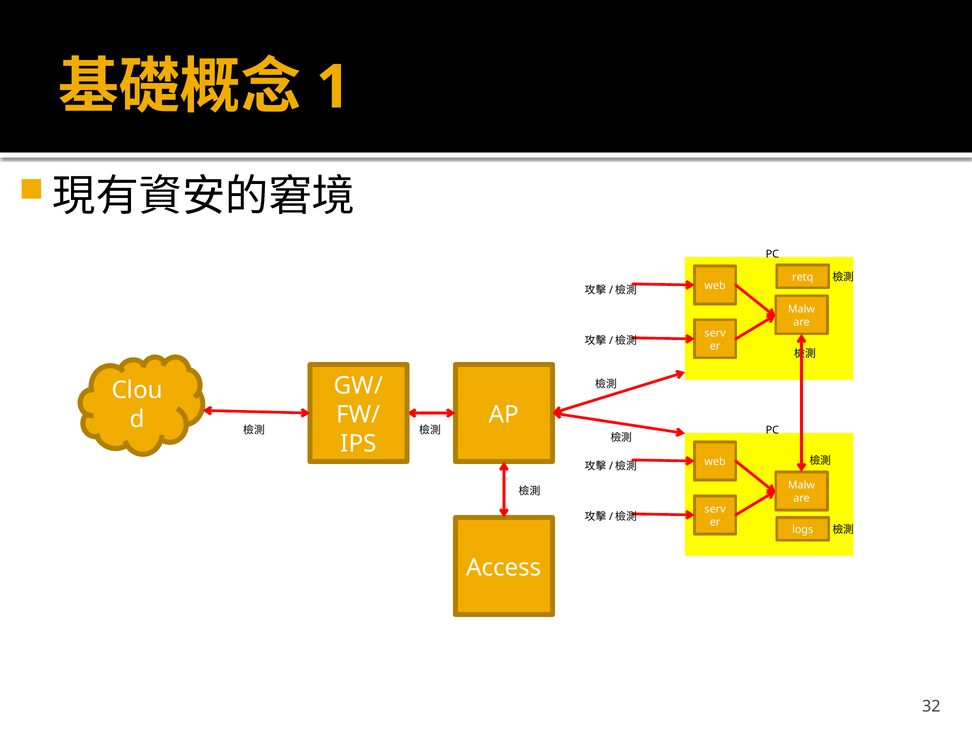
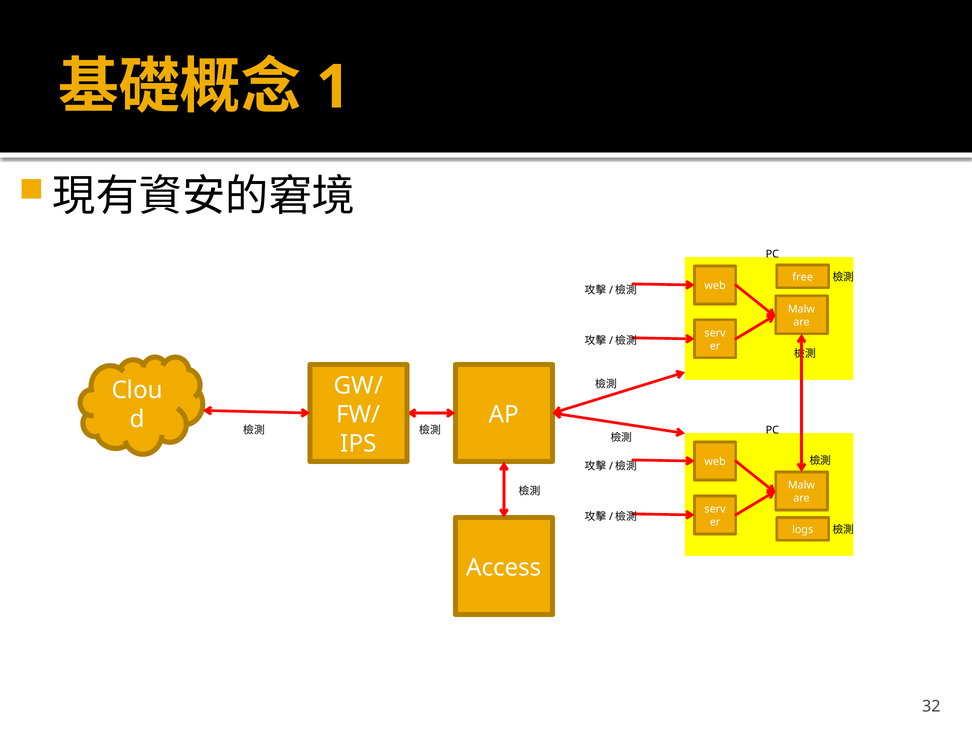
retq: retq -> free (803, 277)
